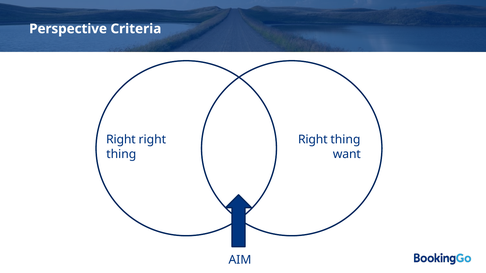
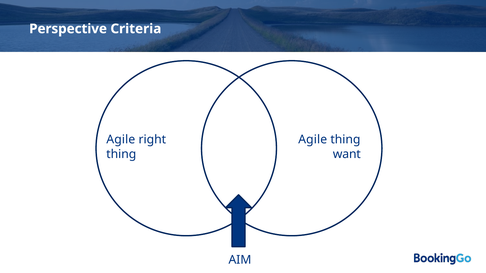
Right: Right -> Agile (121, 140)
Right: Right -> Agile (313, 140)
